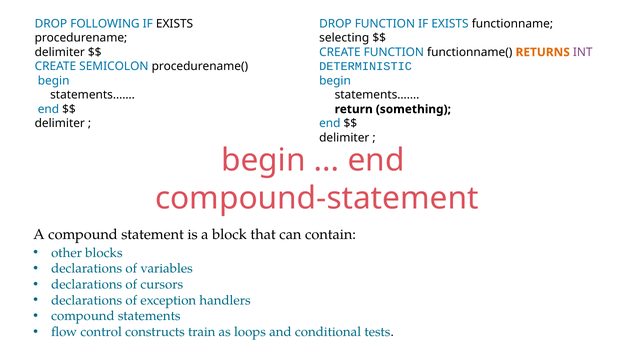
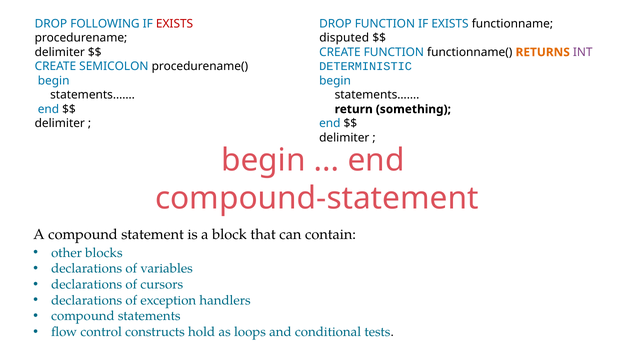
EXISTS colour: black -> red (175, 24)
selecting: selecting -> disputed (344, 38)
train: train -> hold (202, 333)
